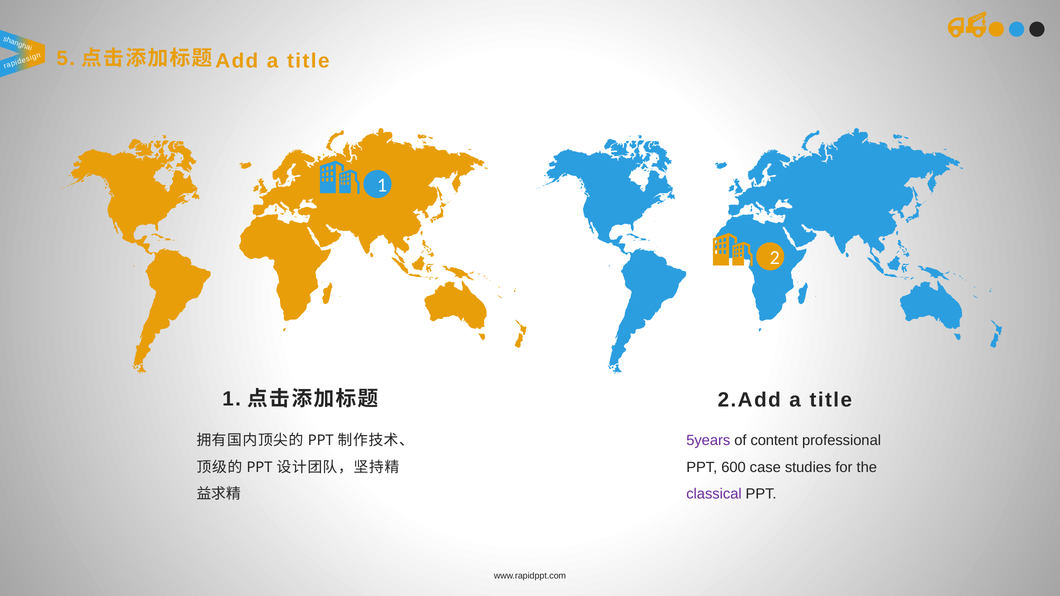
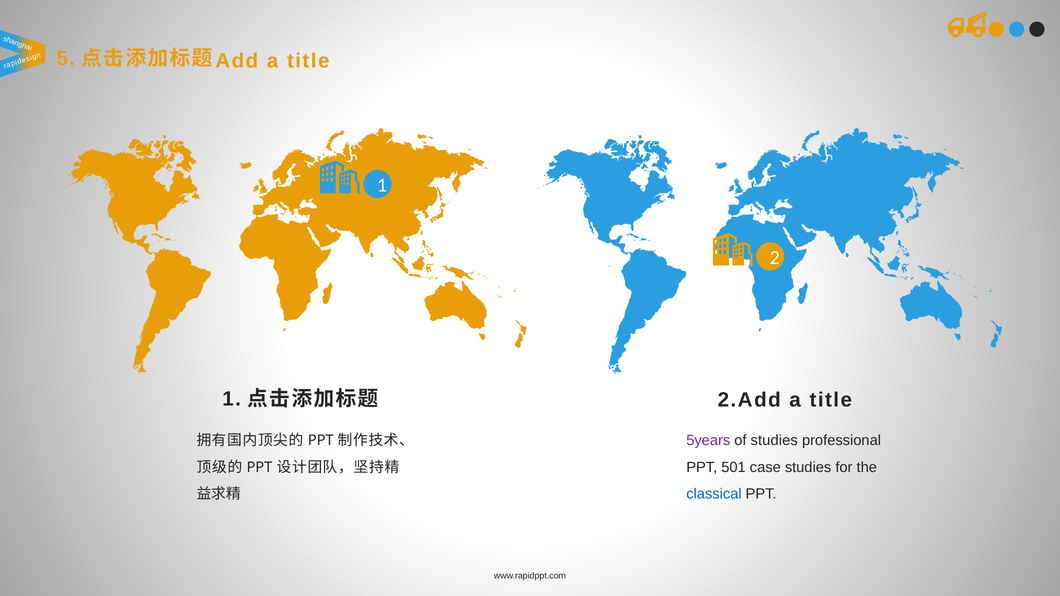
of content: content -> studies (774, 441)
600: 600 -> 501 (734, 467)
classical colour: purple -> blue (714, 494)
